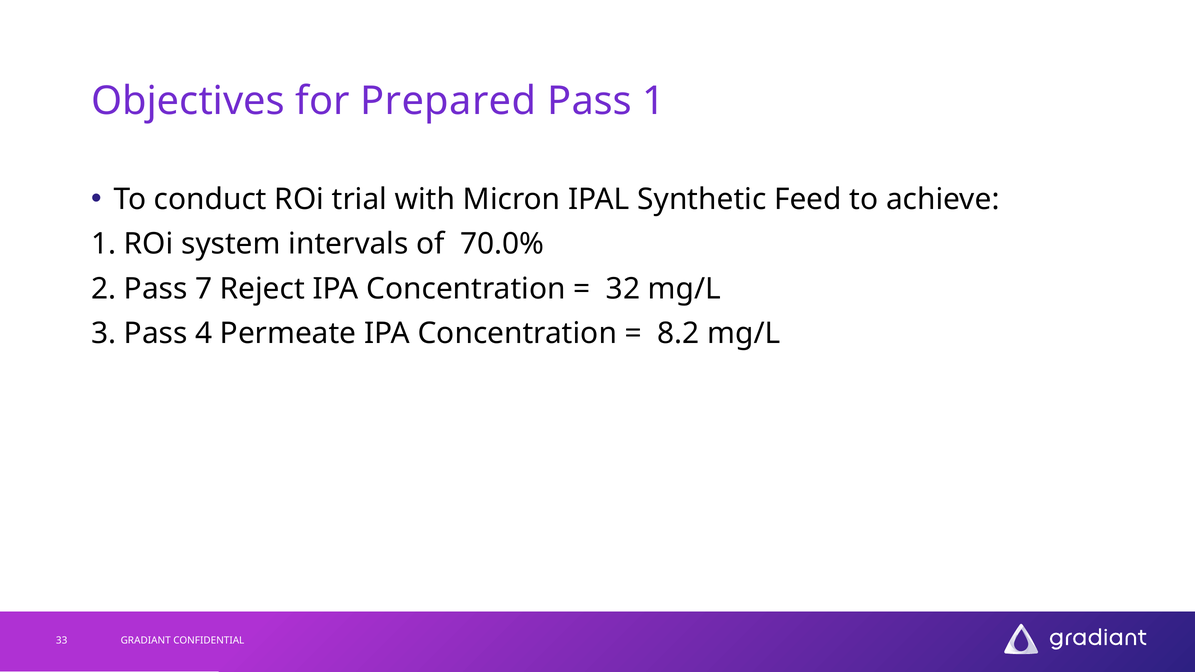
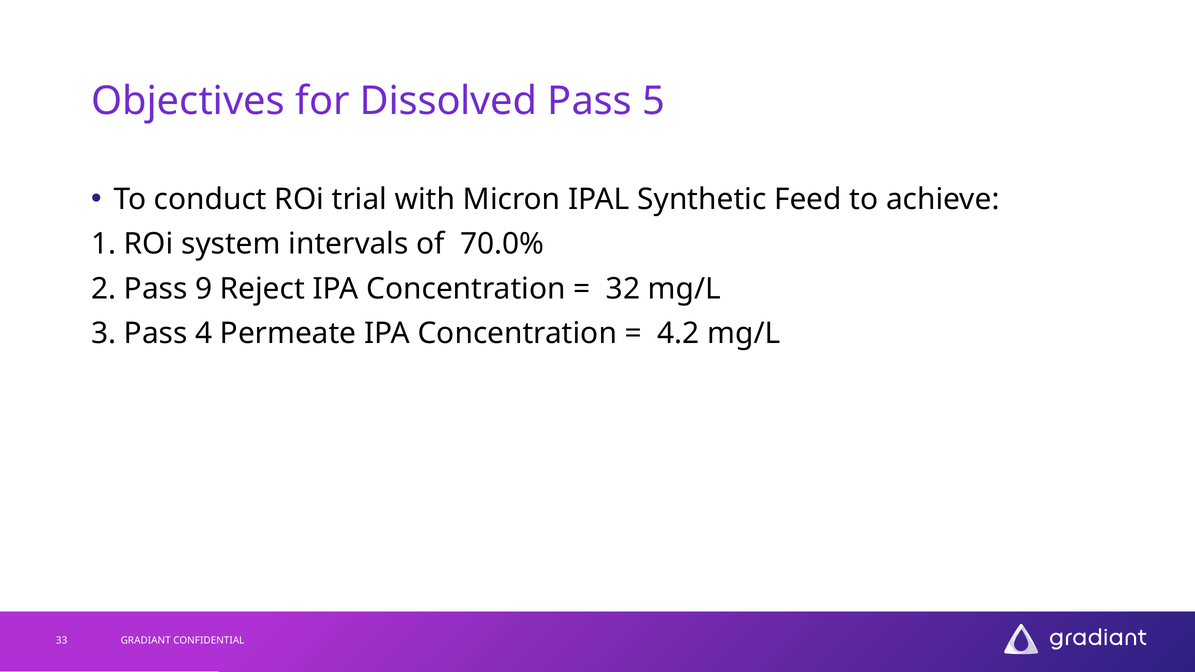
Prepared: Prepared -> Dissolved (449, 101)
Pass 1: 1 -> 5 (654, 101)
7: 7 -> 9 (204, 289)
8.2: 8.2 -> 4.2 (678, 333)
